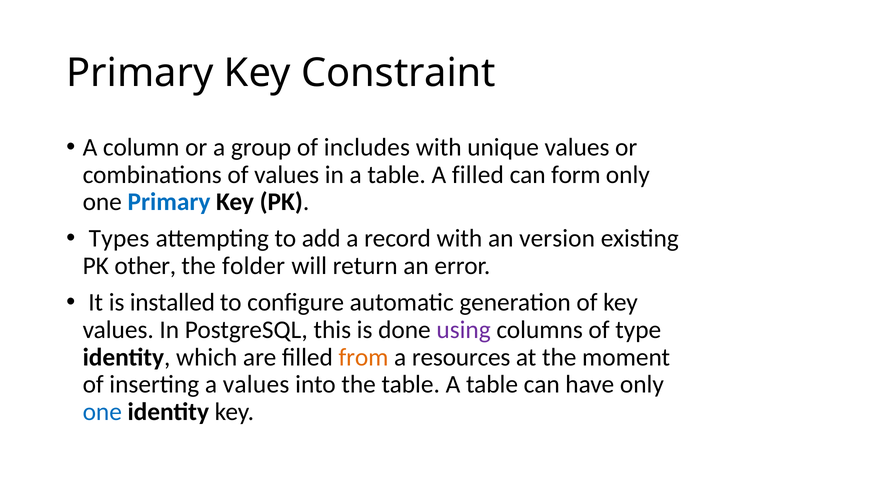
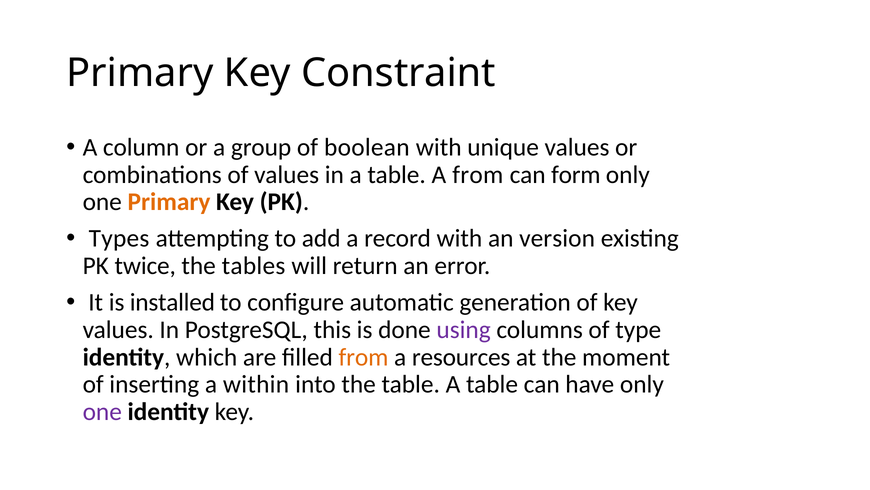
includes: includes -> boolean (367, 147)
A filled: filled -> from (478, 174)
Primary colour: blue -> orange (169, 202)
other: other -> twice (145, 266)
folder: folder -> tables (254, 266)
a values: values -> within (256, 384)
one colour: blue -> purple (102, 411)
